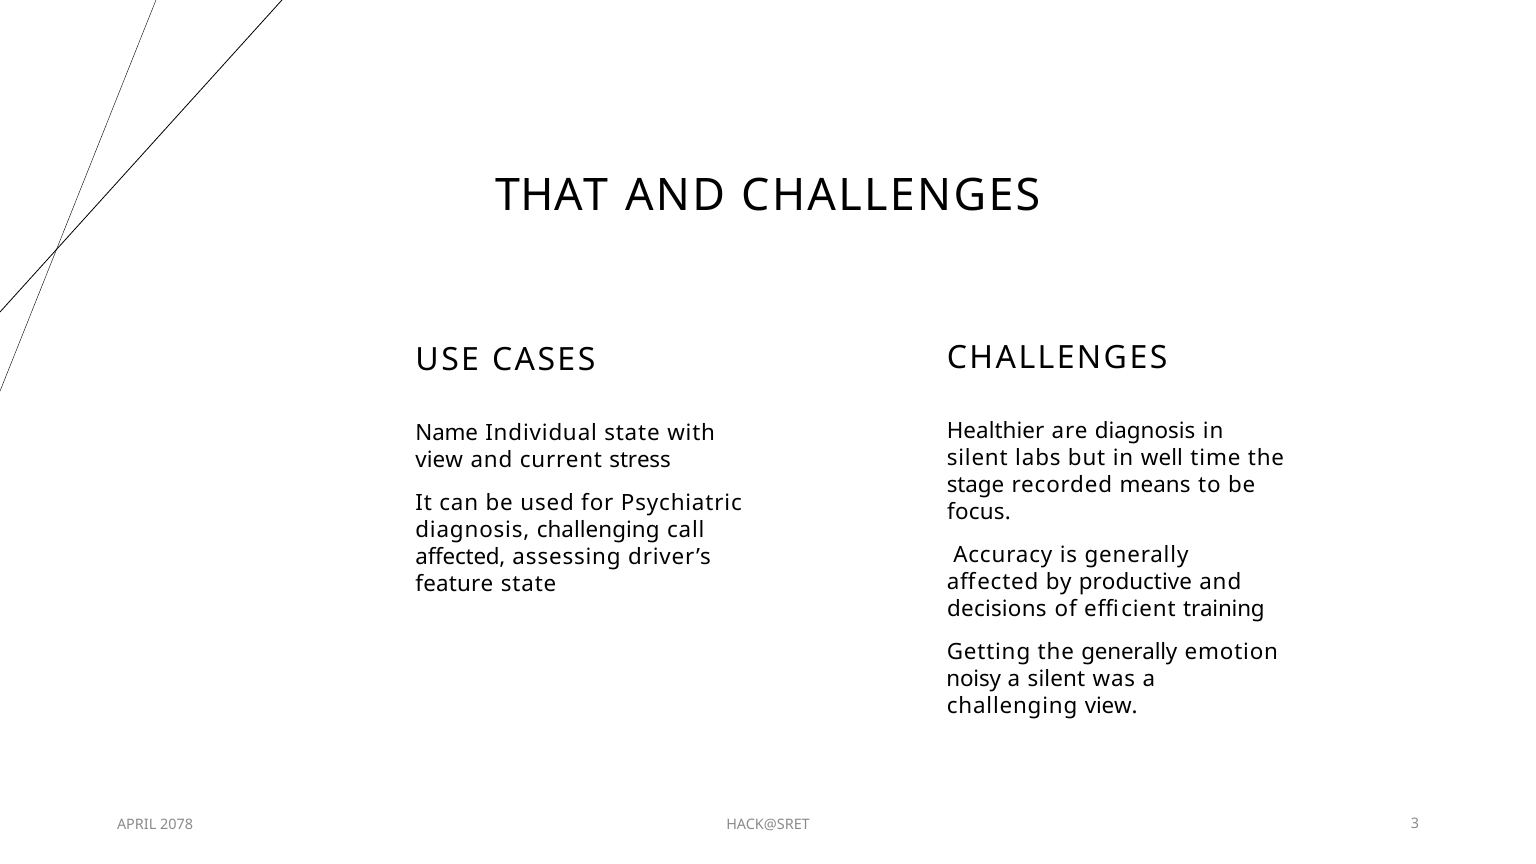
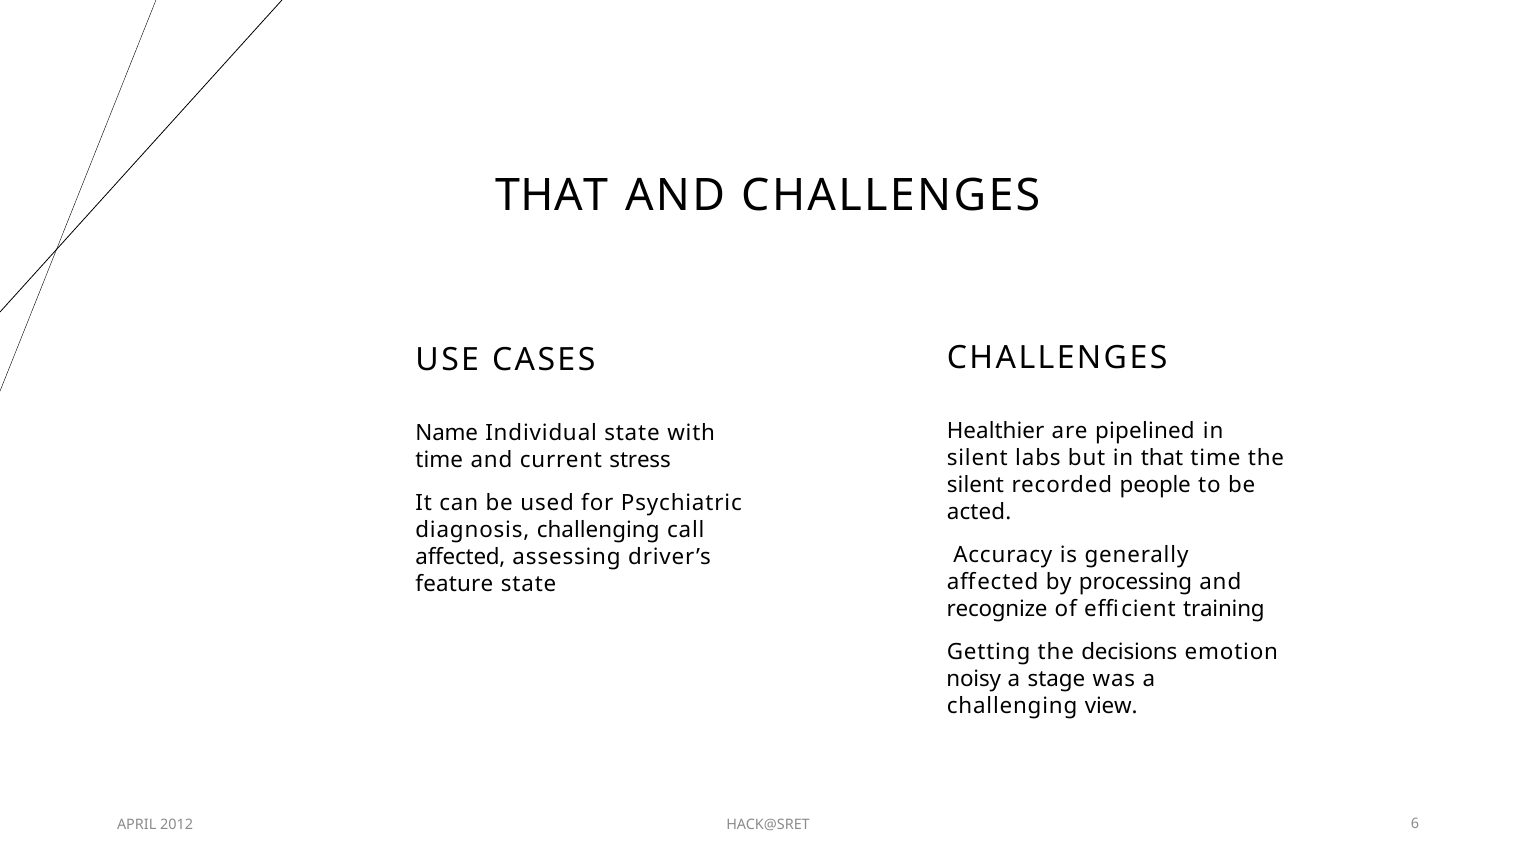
are diagnosis: diagnosis -> pipelined (1145, 431)
in well: well -> that (1162, 458)
view: view -> time (439, 460)
stage: stage -> silent (975, 485)
means: means -> people (1155, 485)
focus: focus -> acted (979, 512)
productive: productive -> processing (1136, 582)
decisions: decisions -> recognize (997, 609)
the generally: generally -> decisions (1129, 652)
a silent: silent -> stage (1056, 679)
2078: 2078 -> 2012 (177, 825)
3: 3 -> 6 (1415, 824)
